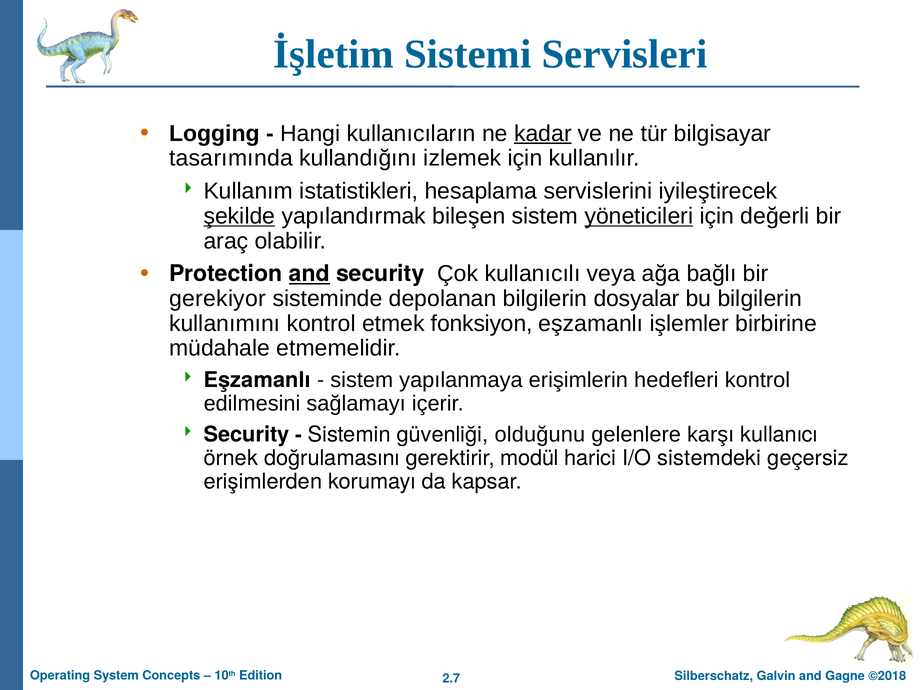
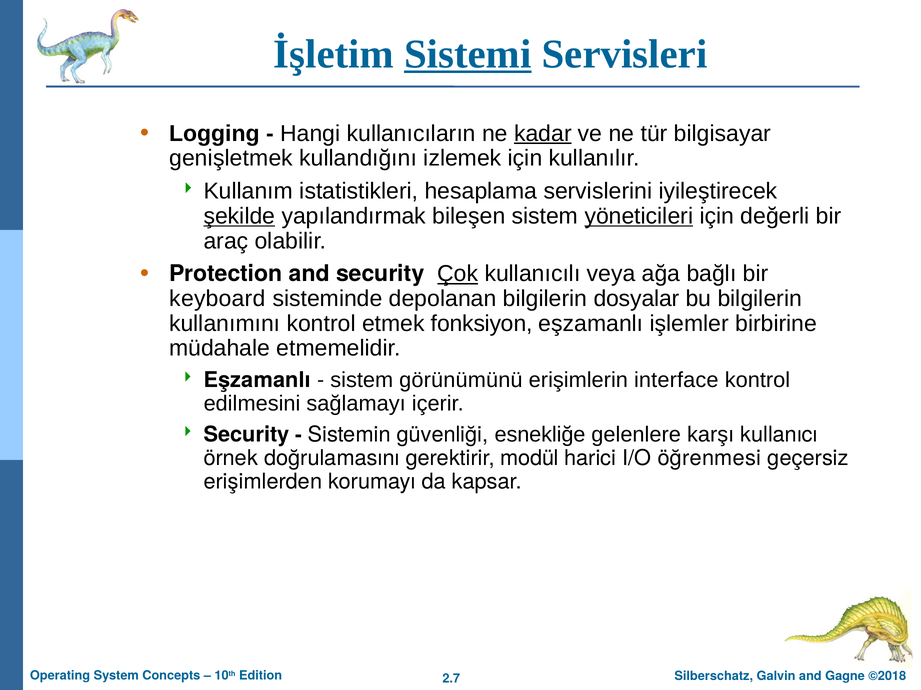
Sistemi underline: none -> present (468, 54)
tasarımında: tasarımında -> genişletmek (231, 159)
and underline: present -> none (309, 274)
Çok underline: none -> present (458, 274)
gerekiyor: gerekiyor -> keyboard (218, 299)
yapılanmaya: yapılanmaya -> görünümünü (461, 381)
hedefleri: hedefleri -> interface (676, 381)
olduğunu: olduğunu -> esnekliğe (540, 435)
sistemdeki: sistemdeki -> öğrenmesi (709, 459)
